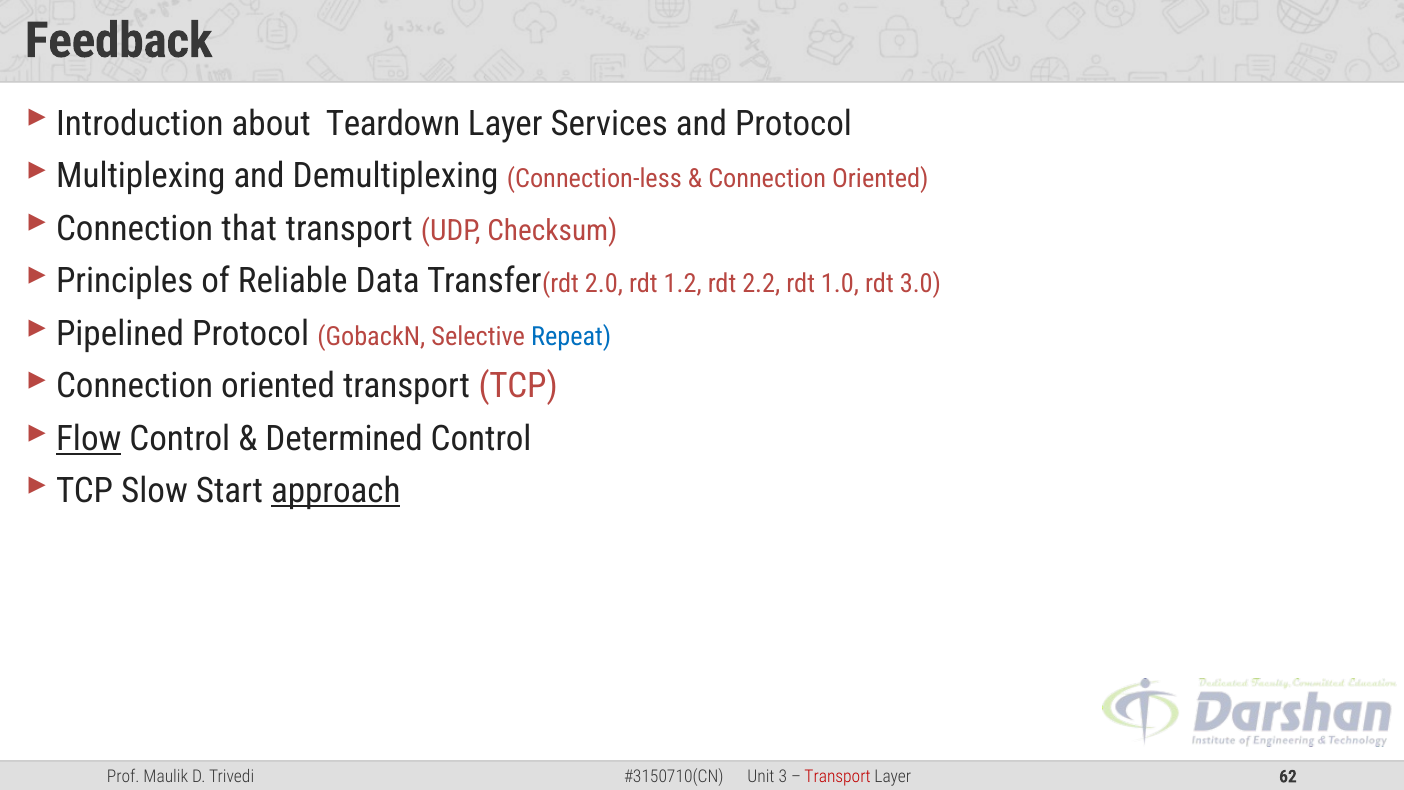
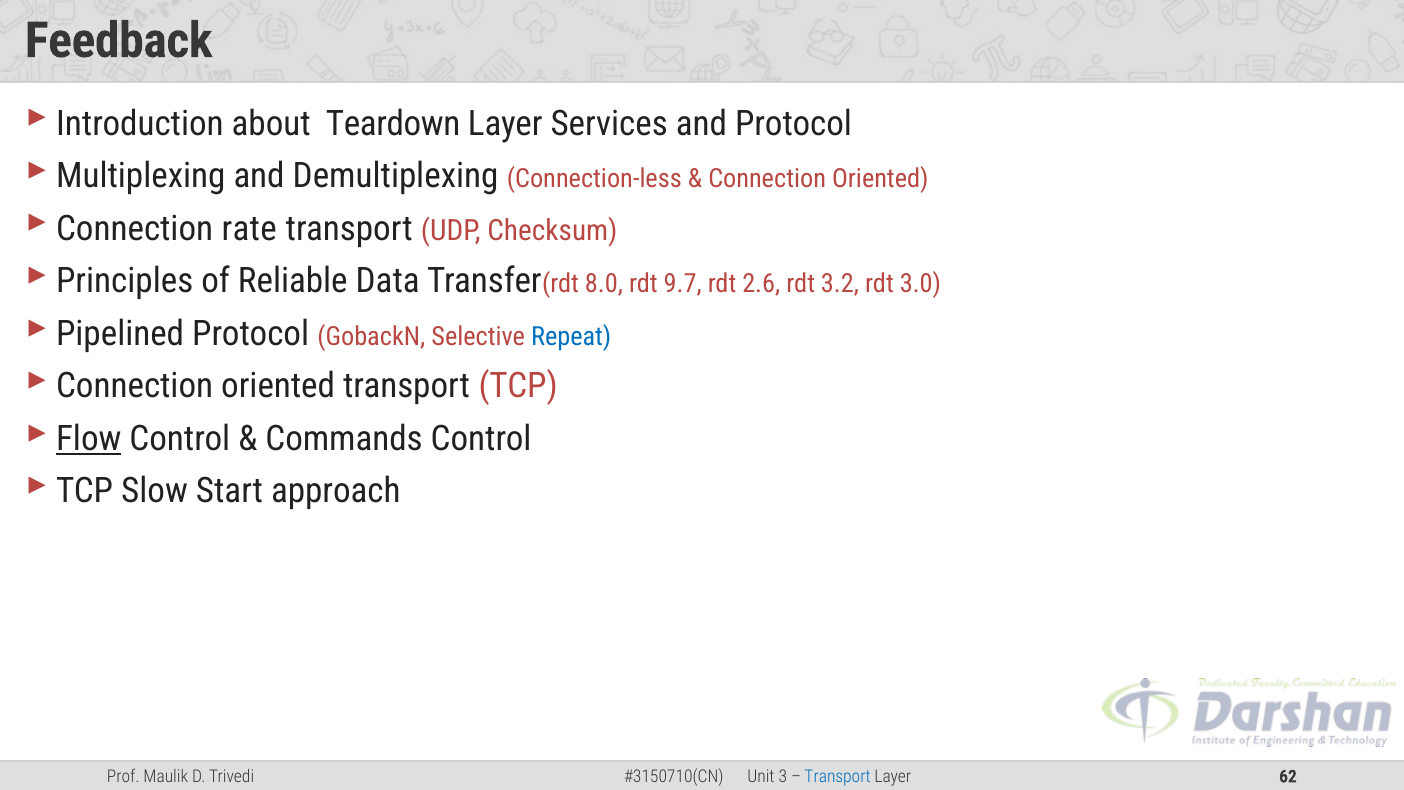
that: that -> rate (249, 228)
2.0: 2.0 -> 8.0 (604, 284)
1.2: 1.2 -> 9.7 (683, 284)
2.2: 2.2 -> 2.6 (761, 284)
1.0: 1.0 -> 3.2 (840, 284)
Determined: Determined -> Commands (344, 439)
approach underline: present -> none (336, 491)
Transport colour: red -> blue (838, 776)
